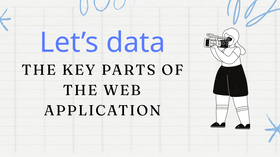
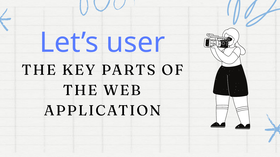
data: data -> user (136, 43)
